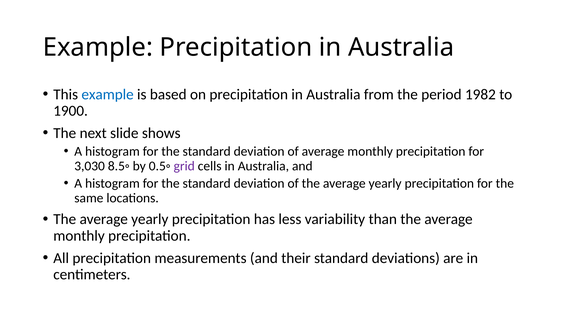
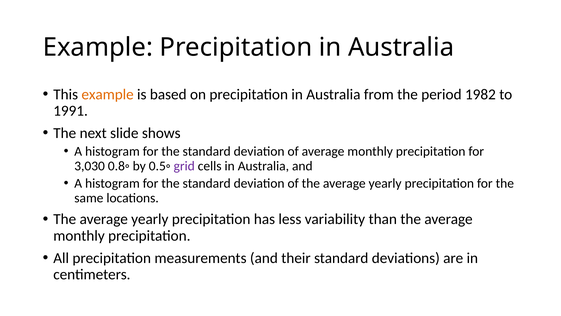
example colour: blue -> orange (108, 94)
1900: 1900 -> 1991 (71, 111)
8.5◦: 8.5◦ -> 0.8◦ (119, 166)
